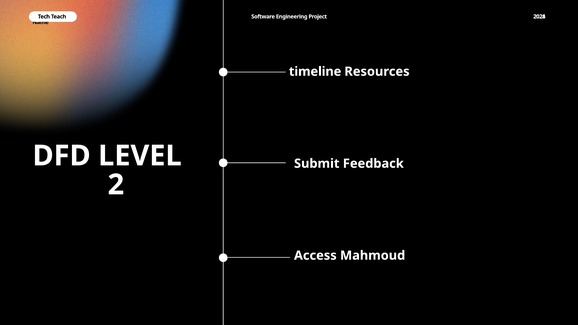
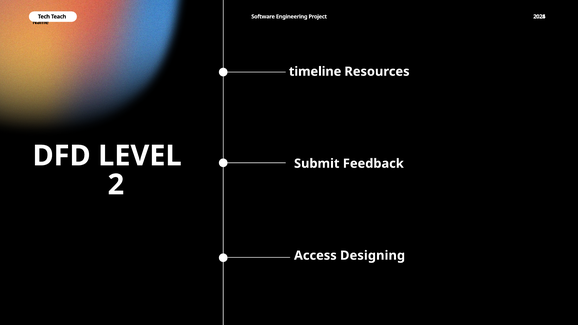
Mahmoud: Mahmoud -> Designing (373, 256)
